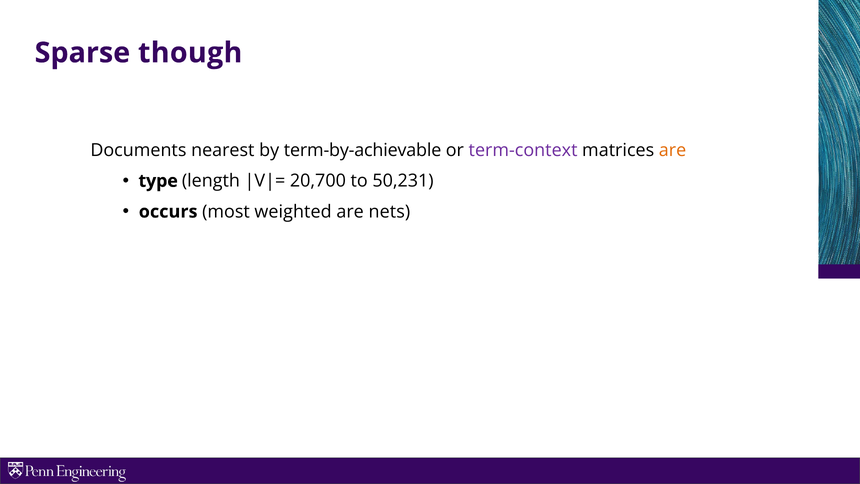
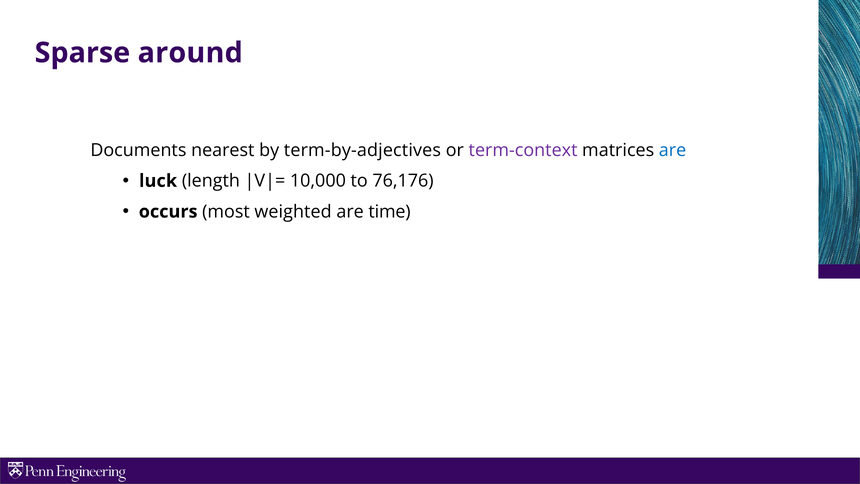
though: though -> around (190, 53)
term-by-achievable: term-by-achievable -> term-by-adjectives (362, 150)
are colour: orange -> blue (673, 150)
type: type -> luck (158, 181)
20,700: 20,700 -> 10,000 (318, 181)
50,231: 50,231 -> 76,176 (403, 181)
nets: nets -> time (390, 212)
